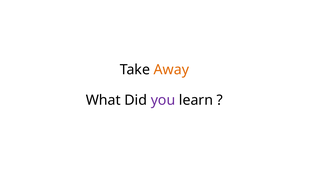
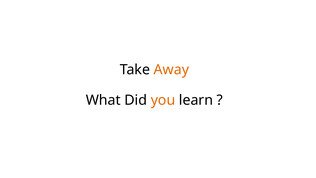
you colour: purple -> orange (163, 100)
